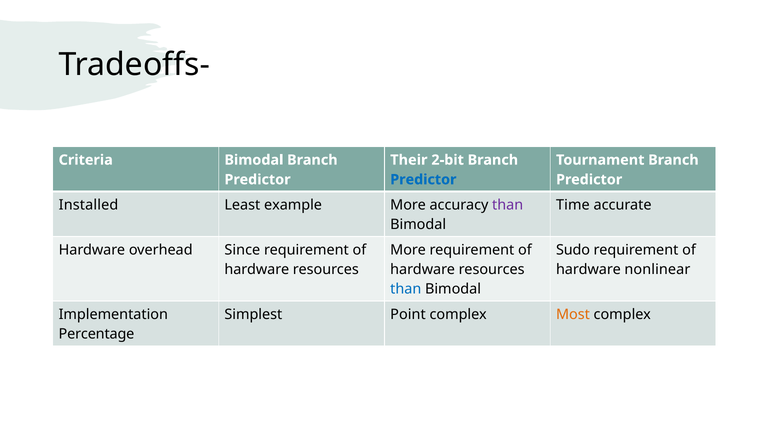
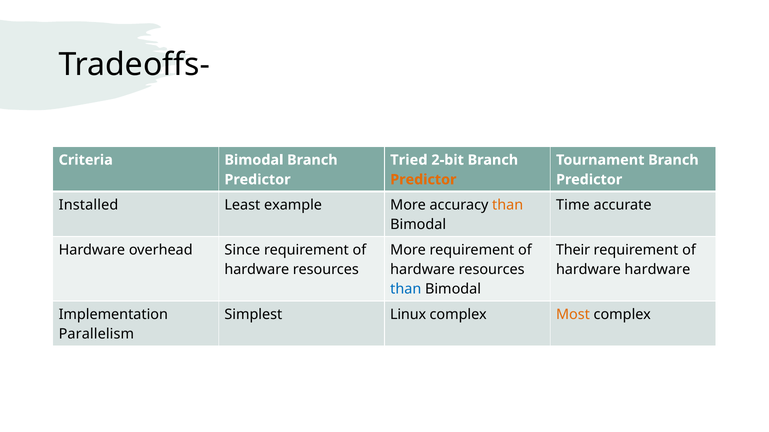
Their: Their -> Tried (409, 160)
Predictor colour: blue -> orange (423, 180)
than colour: purple -> orange (508, 205)
Sudo: Sudo -> Their (573, 250)
hardware nonlinear: nonlinear -> hardware (657, 270)
Point: Point -> Linux (408, 315)
Percentage: Percentage -> Parallelism (96, 334)
